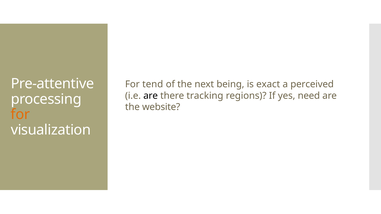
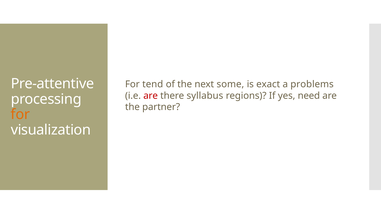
being: being -> some (230, 84)
perceived: perceived -> problems (312, 84)
are colour: black -> red (151, 96)
tracking: tracking -> syllabus (205, 96)
website: website -> partner (161, 107)
